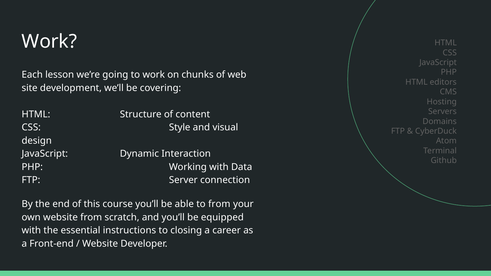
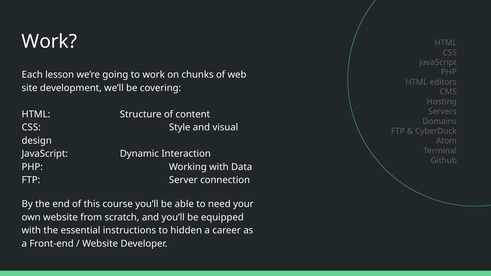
to from: from -> need (219, 204)
closing: closing -> hidden (186, 231)
